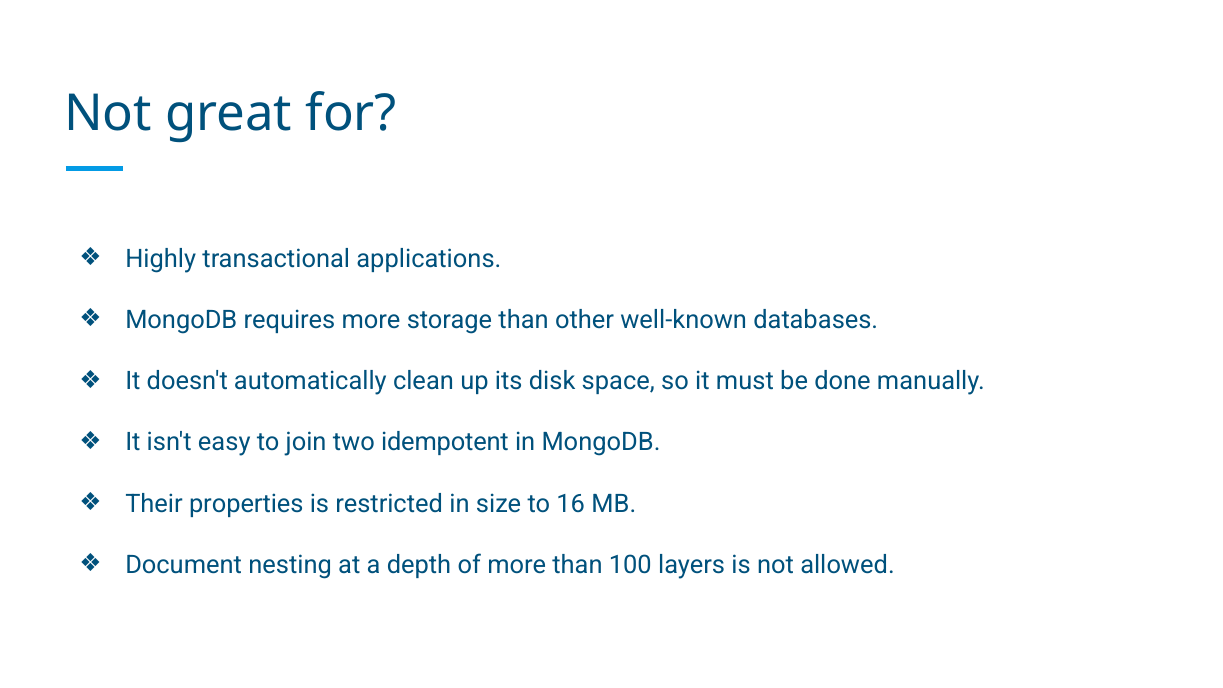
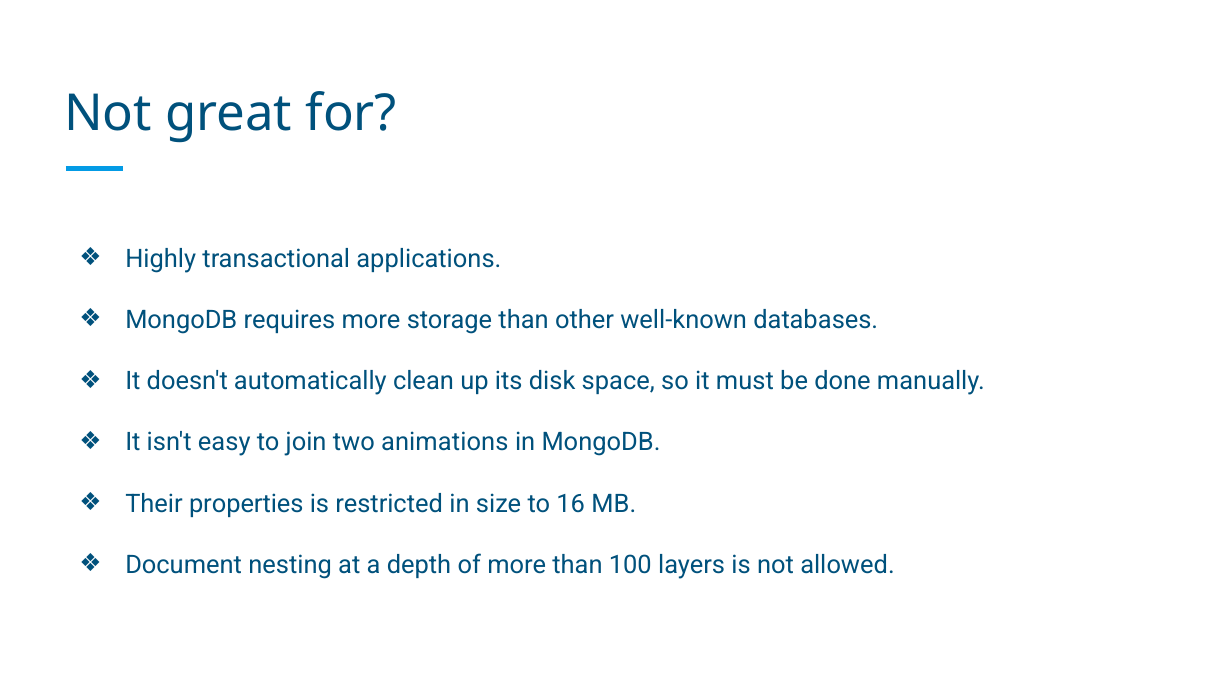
idempotent: idempotent -> animations (445, 443)
